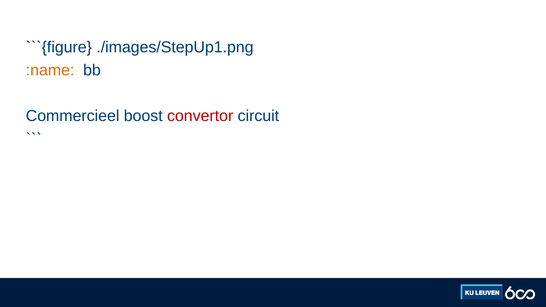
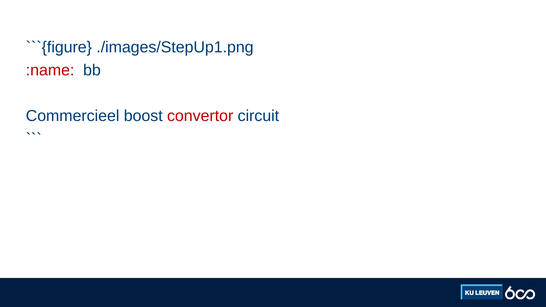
:name colour: orange -> red (50, 70)
